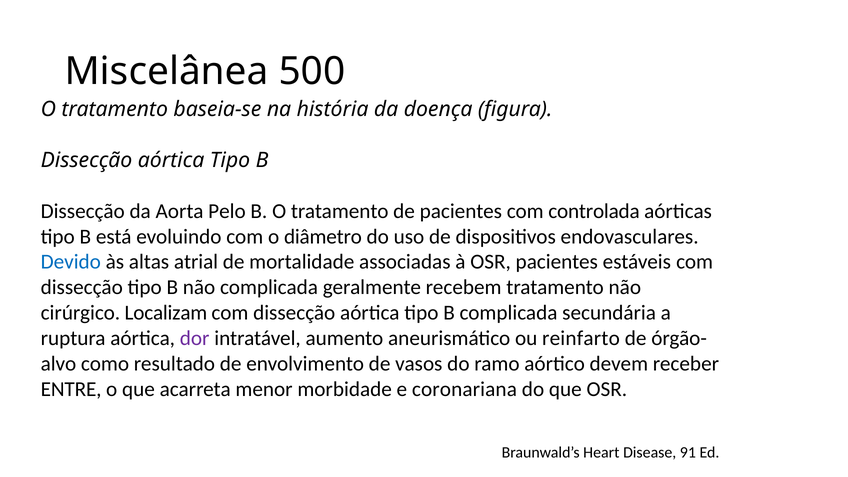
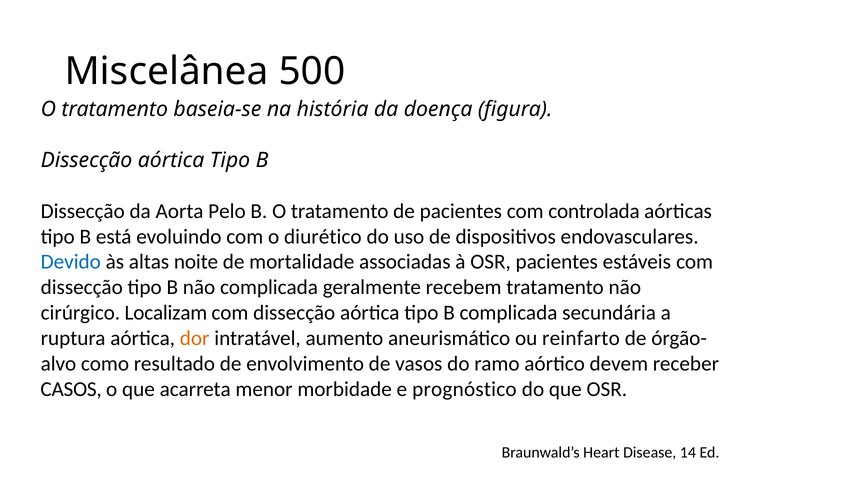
diâmetro: diâmetro -> diurético (323, 237)
atrial: atrial -> noite (196, 262)
dor colour: purple -> orange (195, 338)
ENTRE: ENTRE -> CASOS (71, 389)
coronariana: coronariana -> prognóstico (464, 389)
91: 91 -> 14 (688, 453)
